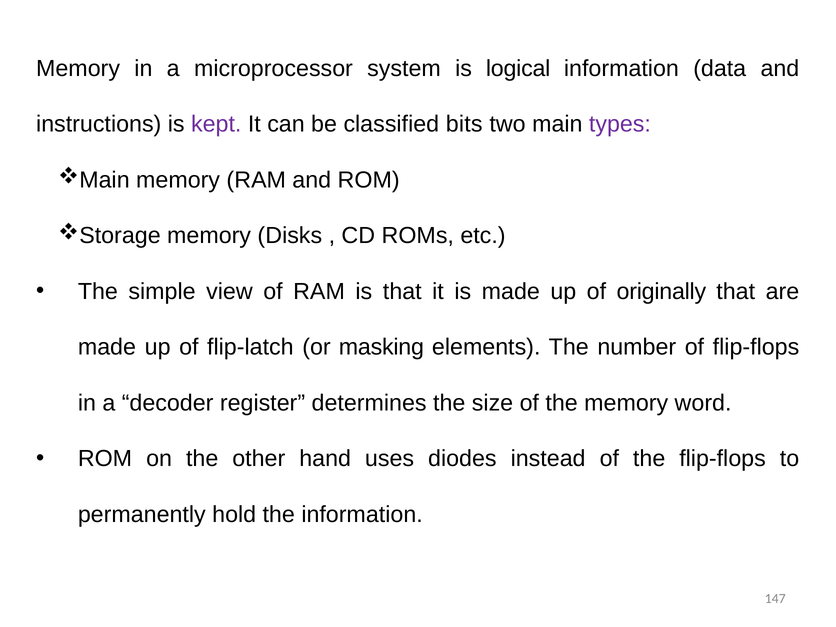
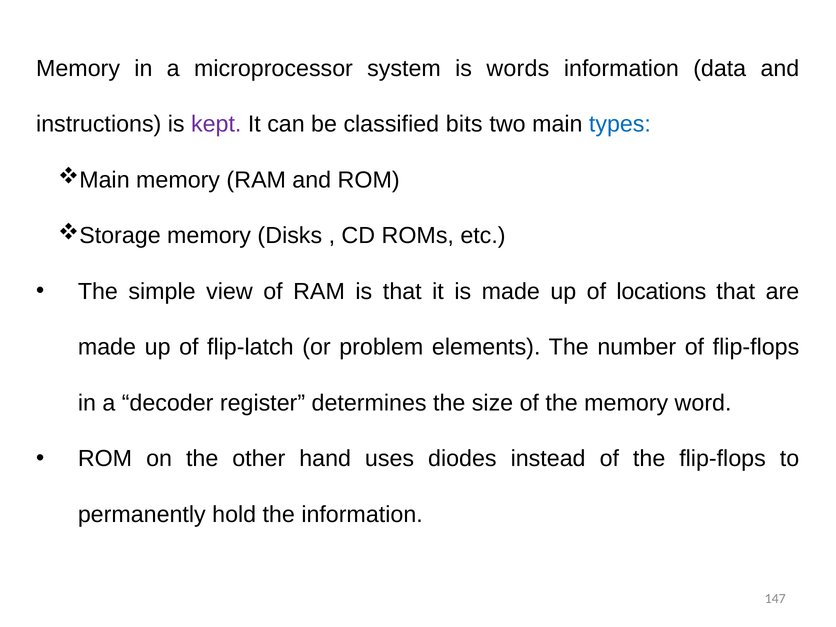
logical: logical -> words (518, 68)
types colour: purple -> blue (620, 124)
originally: originally -> locations (661, 291)
masking: masking -> problem (381, 347)
